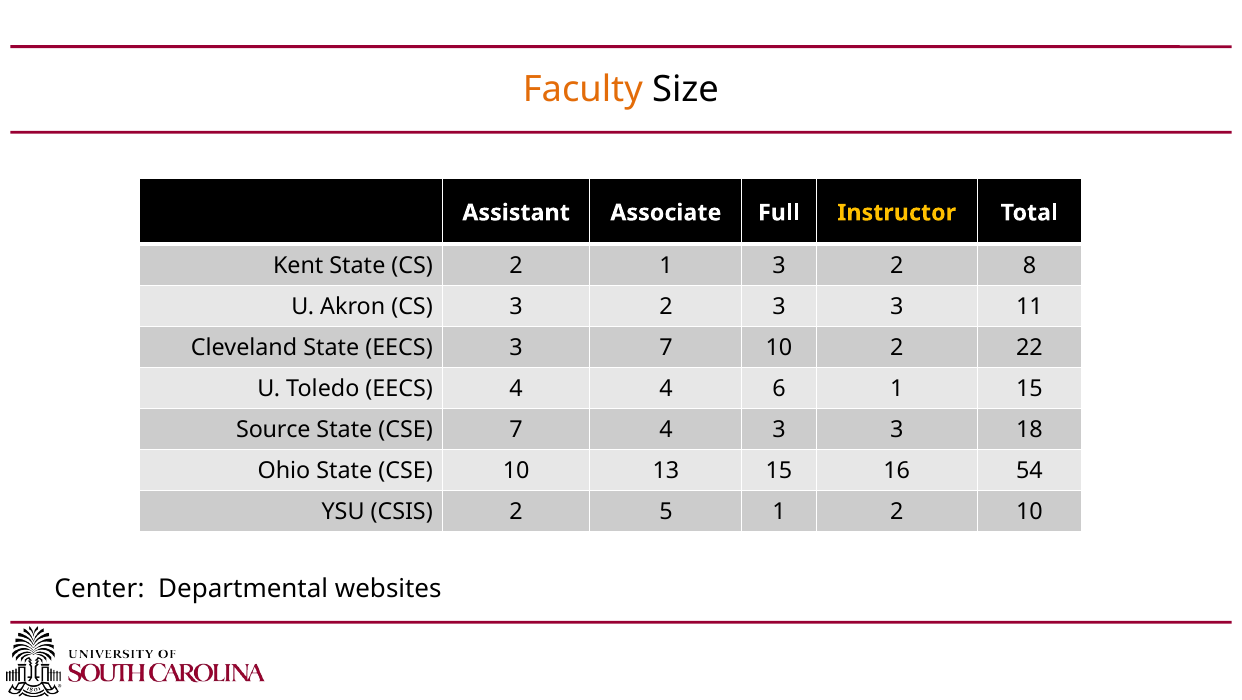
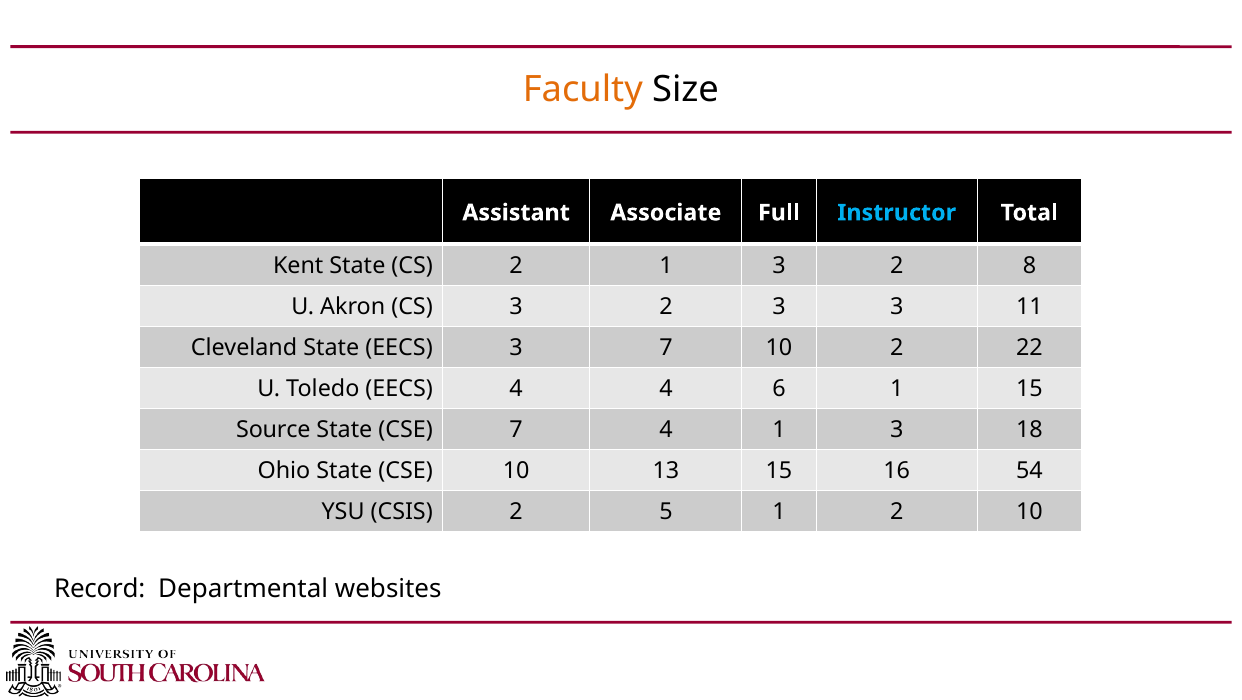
Instructor colour: yellow -> light blue (897, 213)
4 3: 3 -> 1 (779, 430)
Center: Center -> Record (100, 590)
